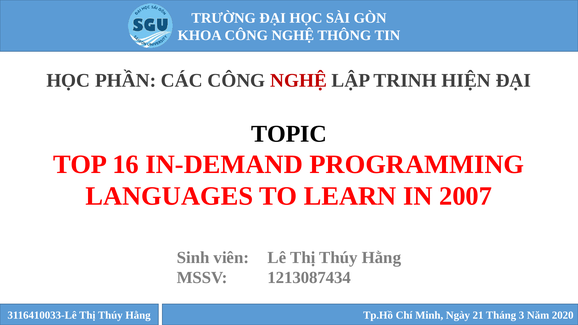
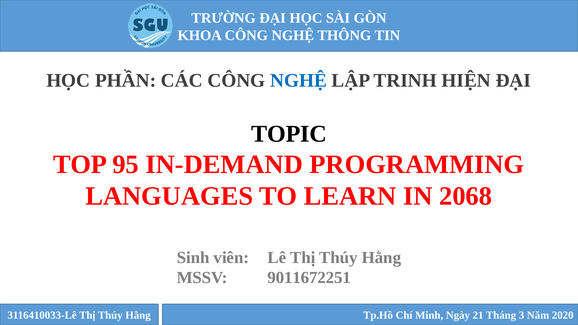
NGHỆ colour: red -> blue (298, 80)
16: 16 -> 95 (126, 164)
2007: 2007 -> 2068 (466, 196)
1213087434: 1213087434 -> 9011672251 (309, 278)
